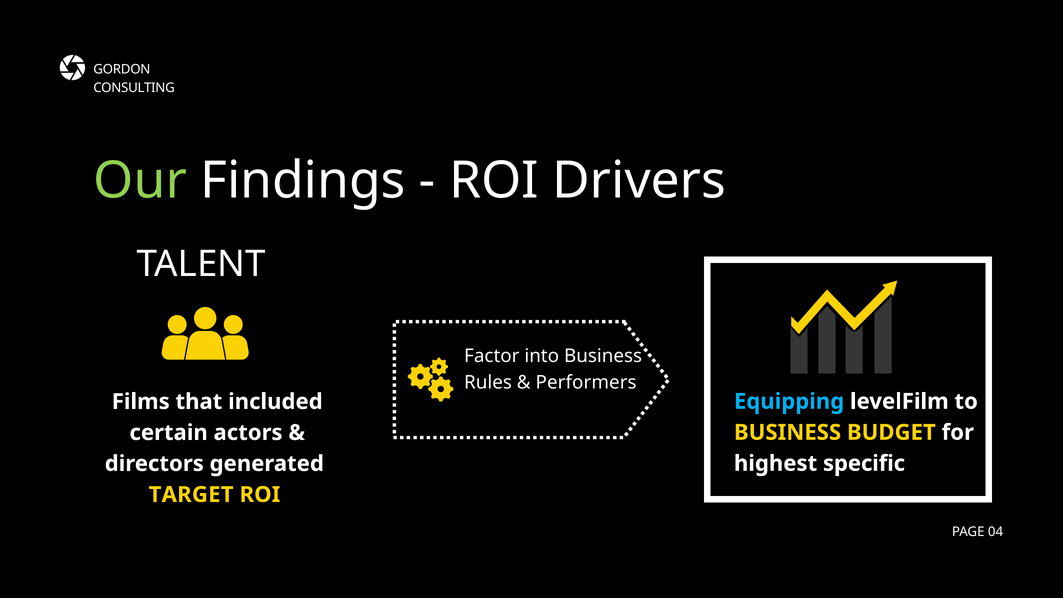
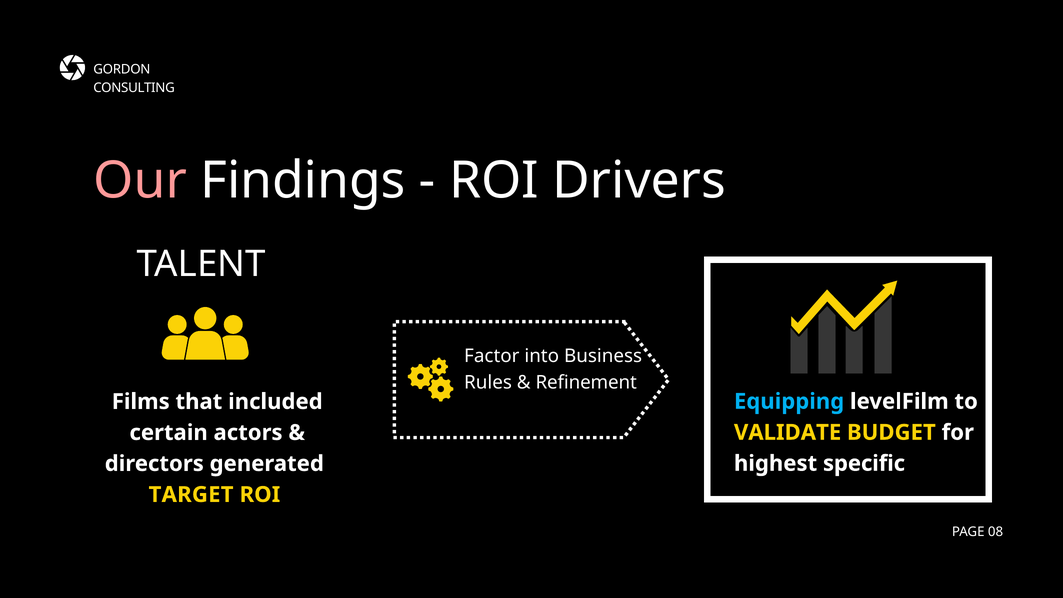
Our colour: light green -> pink (140, 180)
Performers: Performers -> Refinement (586, 383)
BUSINESS: BUSINESS -> VALIDATE (788, 432)
04: 04 -> 08 (996, 532)
